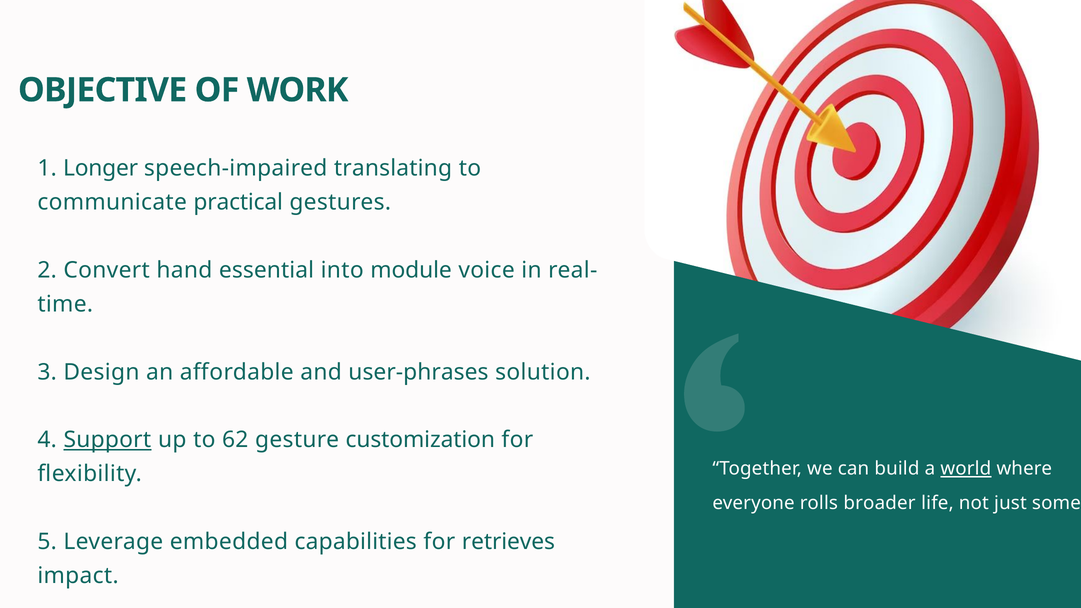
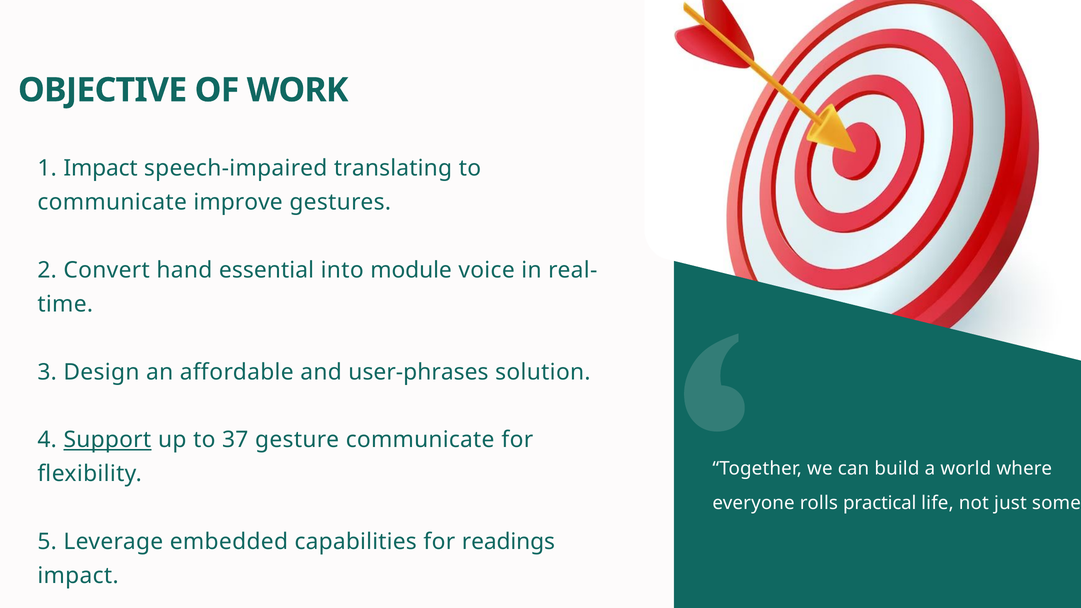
1 Longer: Longer -> Impact (101, 168)
practical: practical -> improve (238, 202)
62: 62 -> 37 (235, 440)
gesture customization: customization -> communicate (420, 440)
world underline: present -> none (966, 469)
broader: broader -> practical (880, 503)
retrieves: retrieves -> readings (508, 542)
